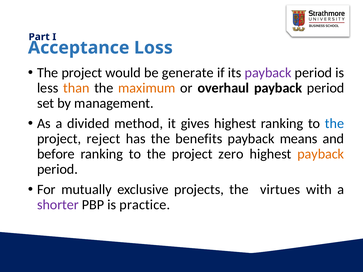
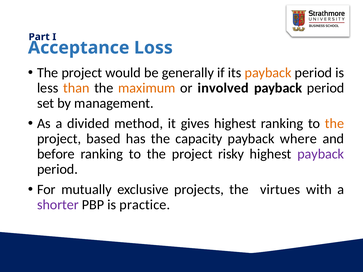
generate: generate -> generally (188, 73)
payback colour: purple -> orange (268, 73)
overhaul: overhaul -> involved (223, 88)
the colour: blue -> orange (335, 124)
reject: reject -> based (103, 139)
benefits: benefits -> capacity (199, 139)
means: means -> where (298, 139)
zero: zero -> risky (231, 154)
payback colour: orange -> purple (321, 154)
